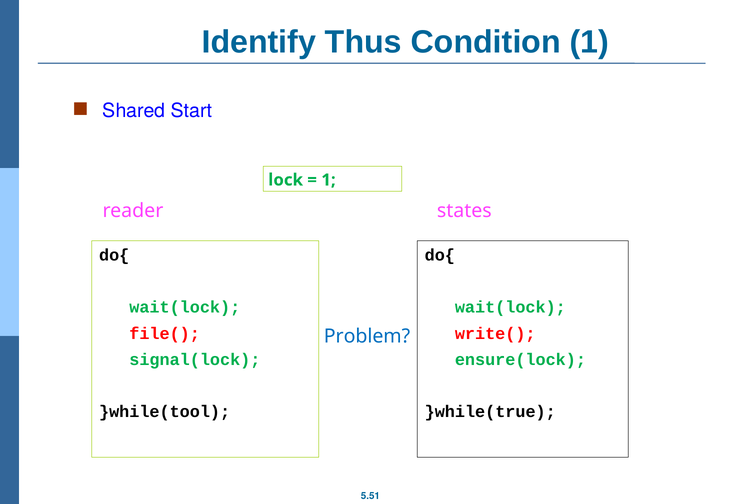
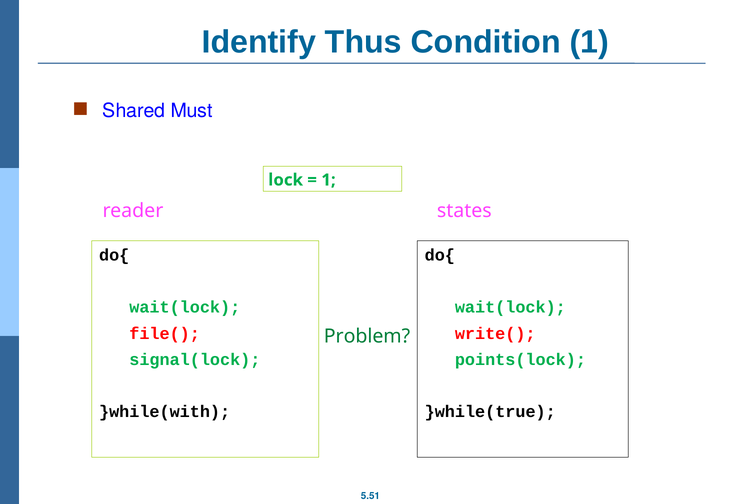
Start: Start -> Must (192, 111)
Problem colour: blue -> green (367, 336)
ensure(lock: ensure(lock -> points(lock (520, 359)
}while(tool: }while(tool -> }while(with (165, 412)
